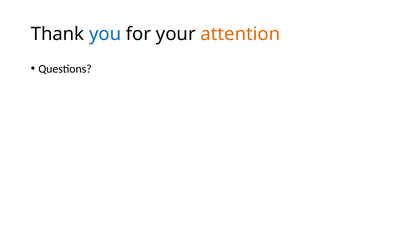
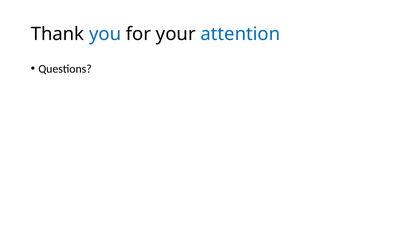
attention colour: orange -> blue (240, 34)
